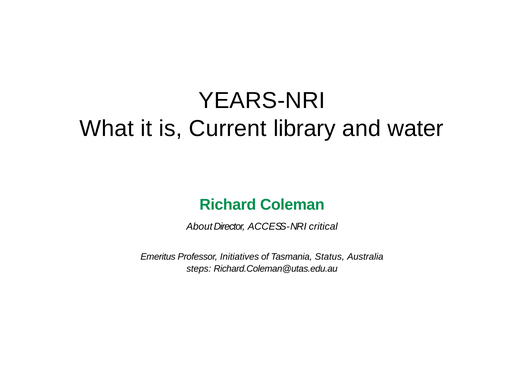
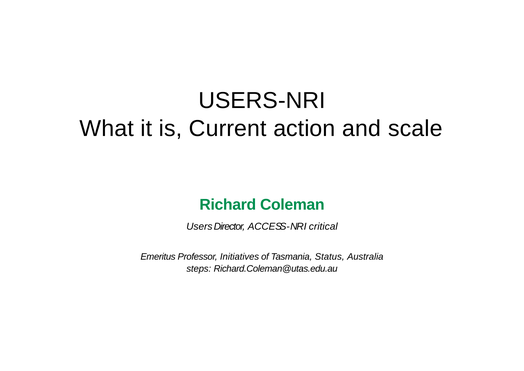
YEARS-NRI: YEARS-NRI -> USERS-NRI (262, 101)
library: library -> action (304, 128)
water: water -> scale (415, 128)
About: About -> Users (199, 226)
